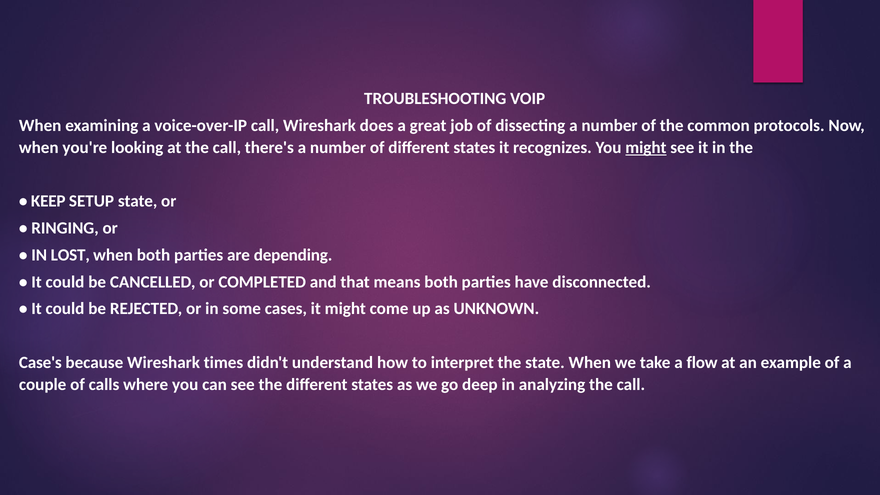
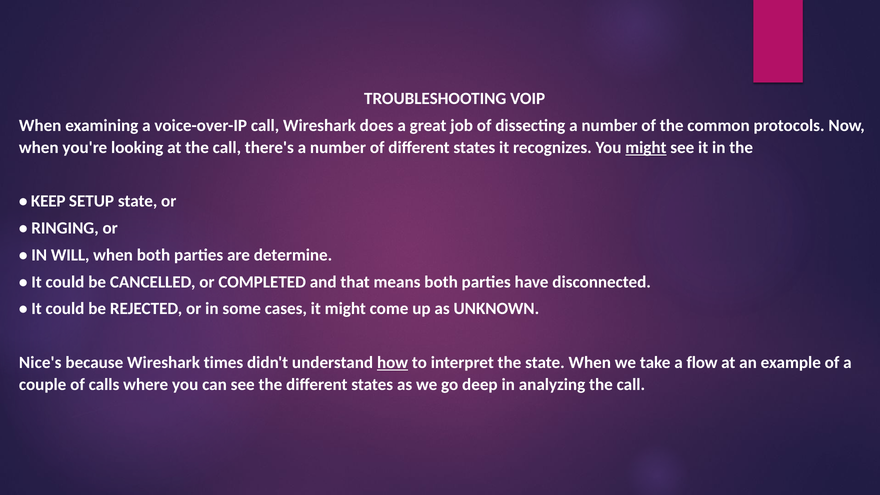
LOST: LOST -> WILL (70, 255)
depending: depending -> determine (293, 255)
Case's: Case's -> Nice's (40, 362)
how underline: none -> present (393, 362)
